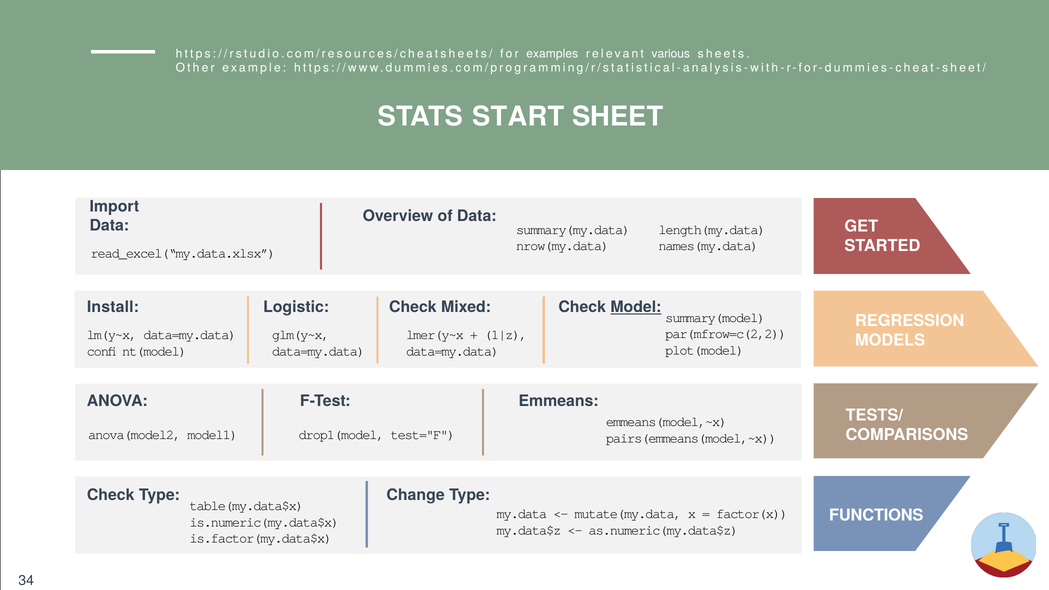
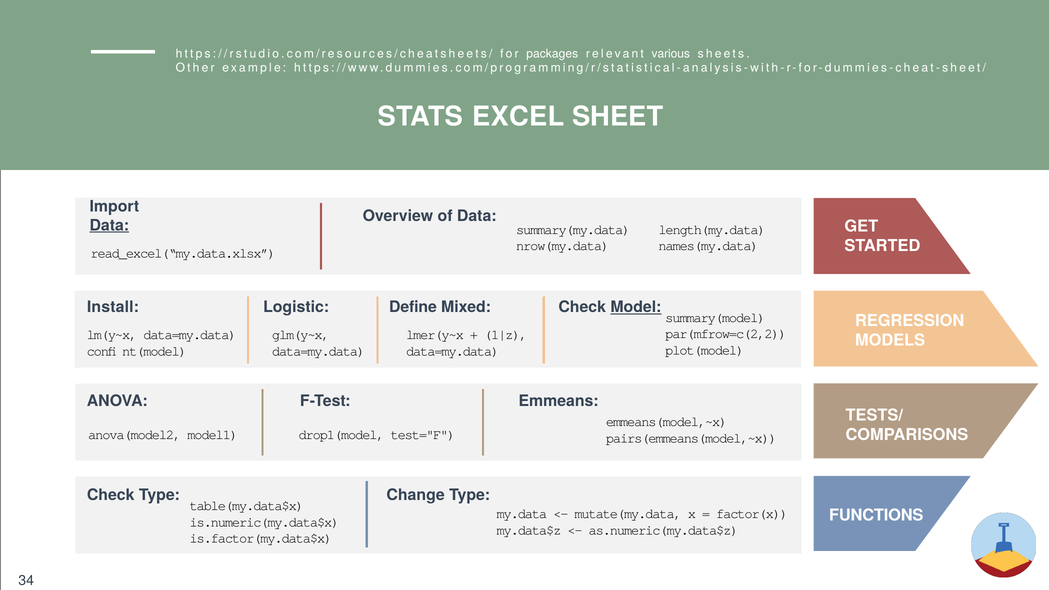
examples: examples -> packages (552, 54)
START: START -> EXCEL (518, 117)
Data underline: none -> present (109, 225)
Check: Check -> Define (413, 307)
